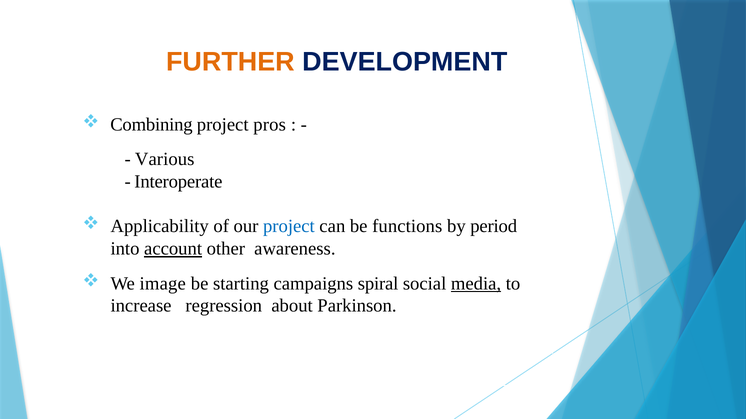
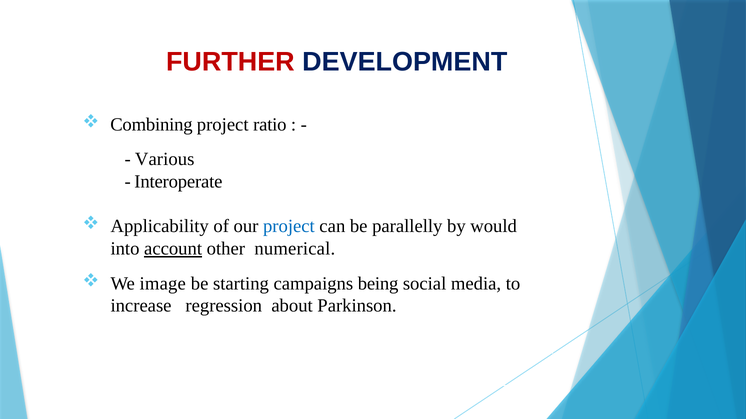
FURTHER colour: orange -> red (230, 62)
pros: pros -> ratio (270, 125)
functions: functions -> parallelly (407, 227)
period: period -> would (494, 227)
awareness: awareness -> numerical (295, 249)
spiral: spiral -> being (378, 284)
media underline: present -> none (476, 284)
